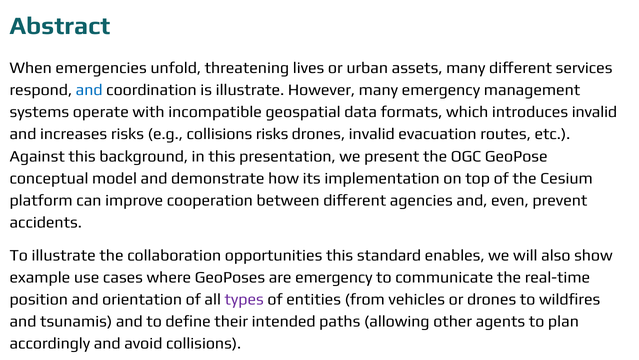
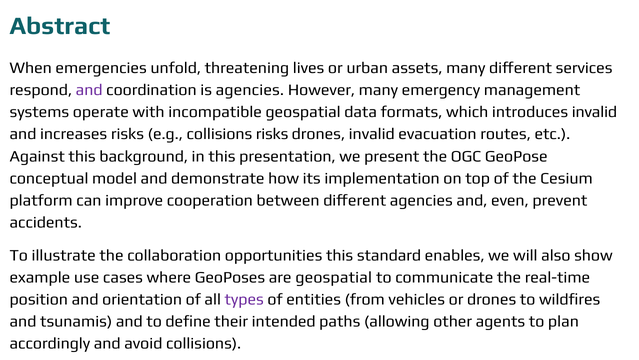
and colour: blue -> purple (89, 90)
is illustrate: illustrate -> agencies (250, 90)
are emergency: emergency -> geospatial (334, 277)
